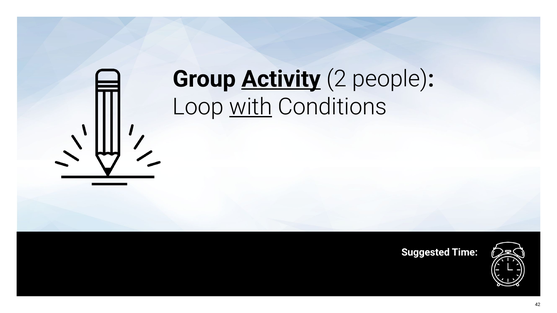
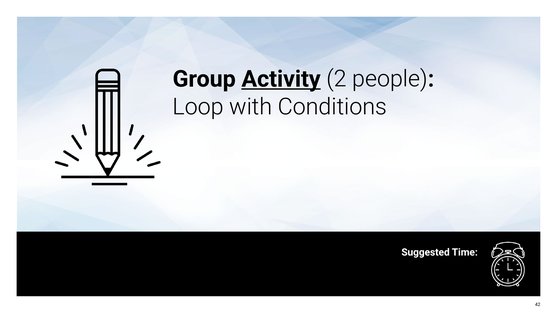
with underline: present -> none (251, 107)
